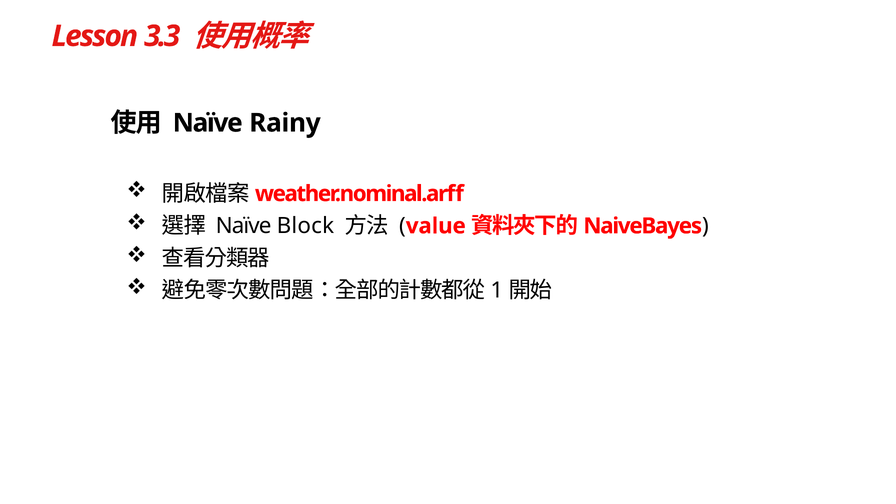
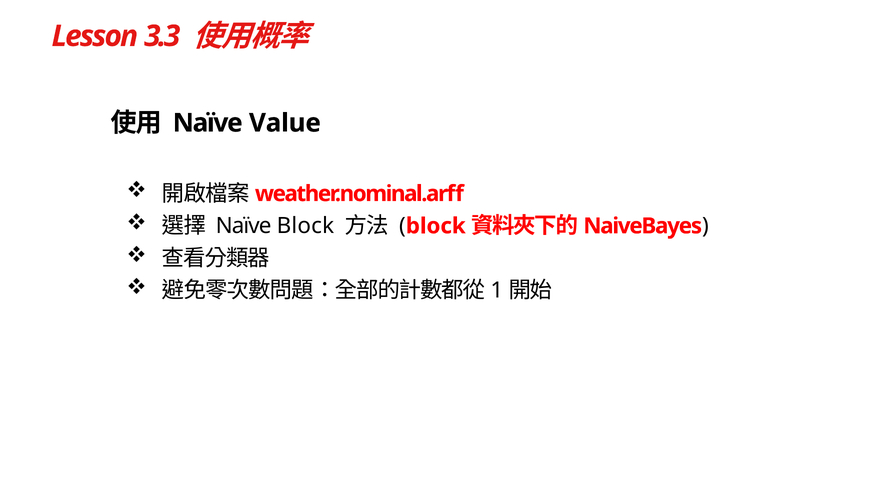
Rainy: Rainy -> Value (285, 123)
value: value -> block (436, 226)
